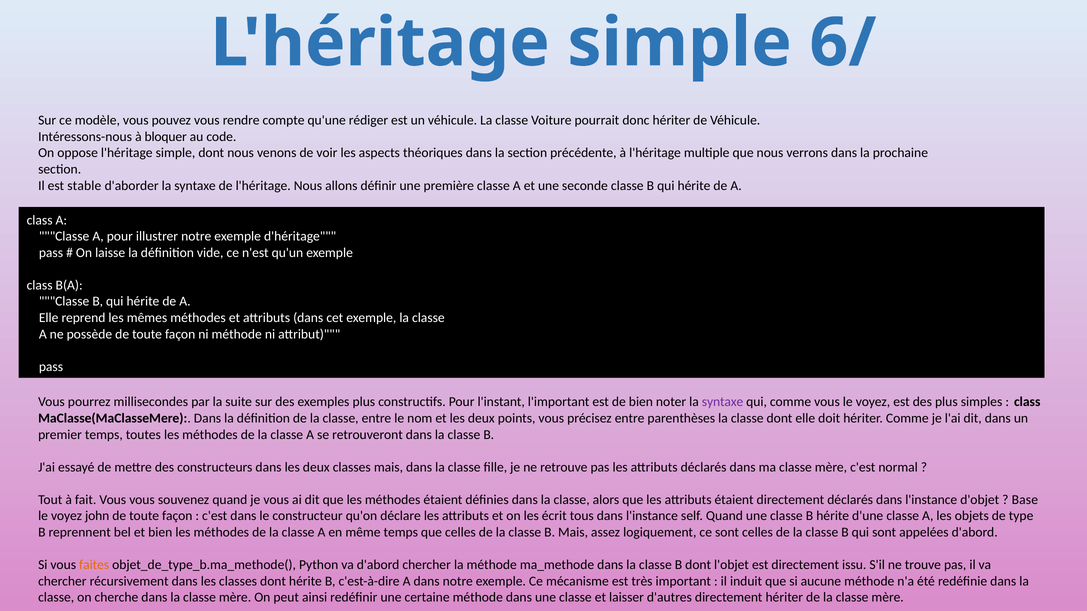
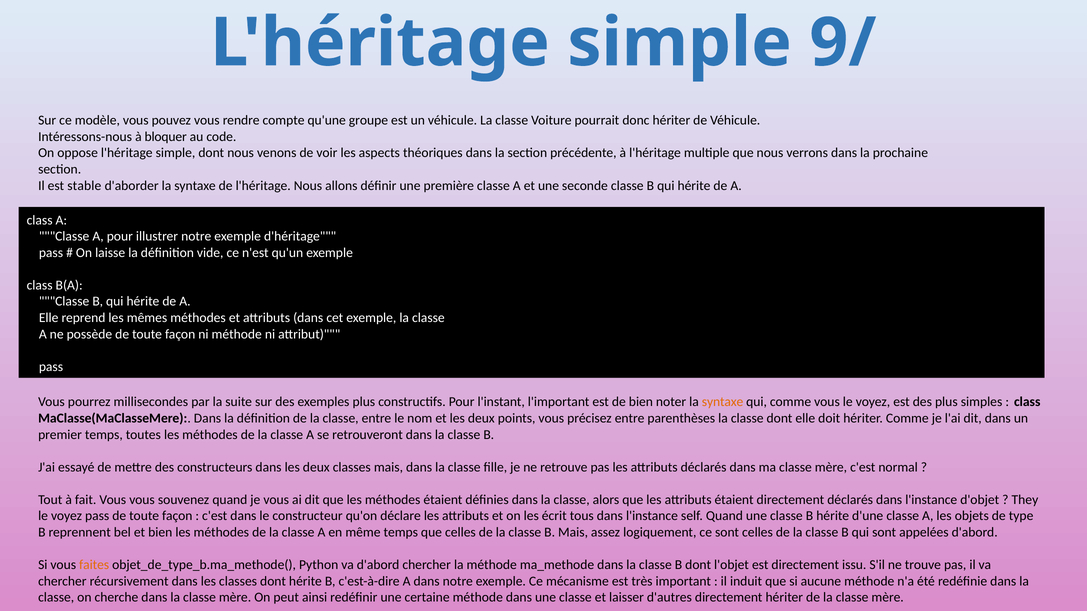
6/: 6/ -> 9/ (843, 43)
rédiger: rédiger -> groupe (368, 120)
syntaxe colour: purple -> orange (723, 402)
Base: Base -> They (1025, 500)
voyez john: john -> pass (97, 516)
